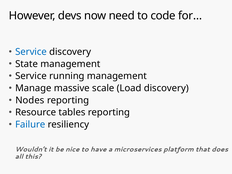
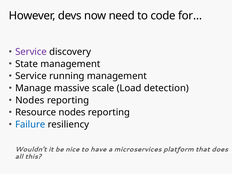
Service colour: blue -> purple (31, 52)
Load discovery: discovery -> detection (166, 88)
Resource tables: tables -> nodes (72, 112)
